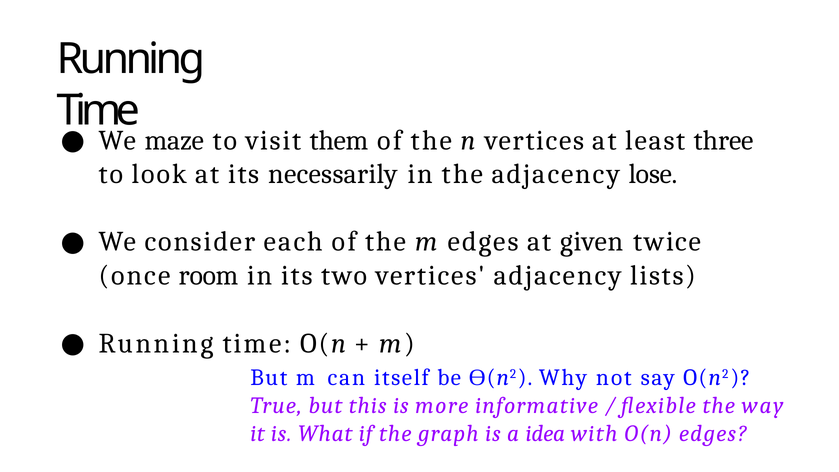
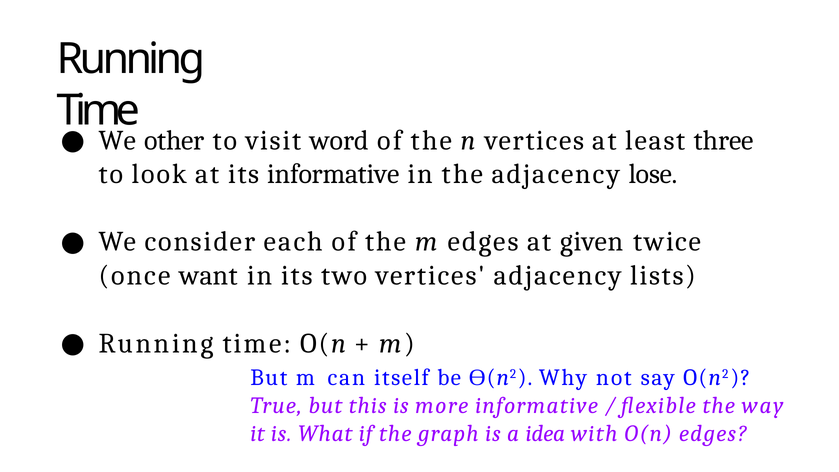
maze: maze -> other (174, 140)
them: them -> word (339, 140)
its necessarily: necessarily -> informative (333, 174)
room: room -> want (209, 275)
